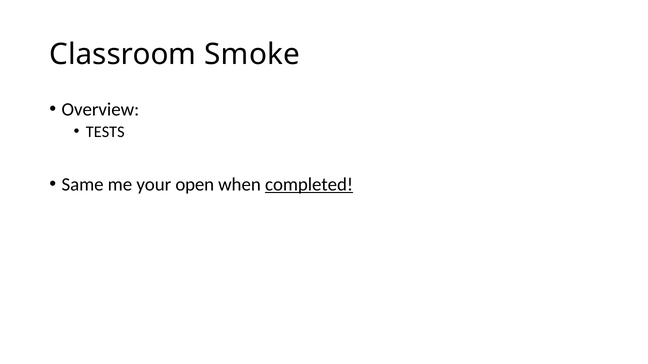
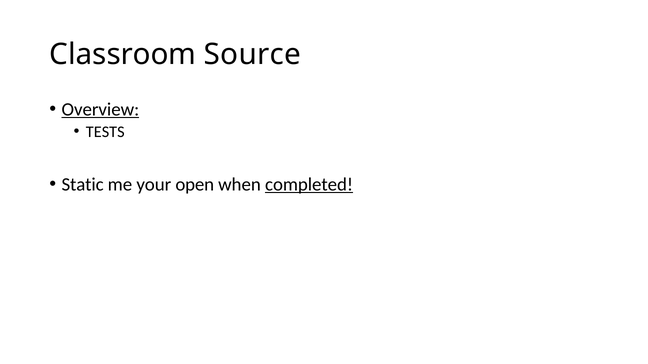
Smoke: Smoke -> Source (252, 54)
Overview underline: none -> present (100, 110)
Same: Same -> Static (83, 185)
